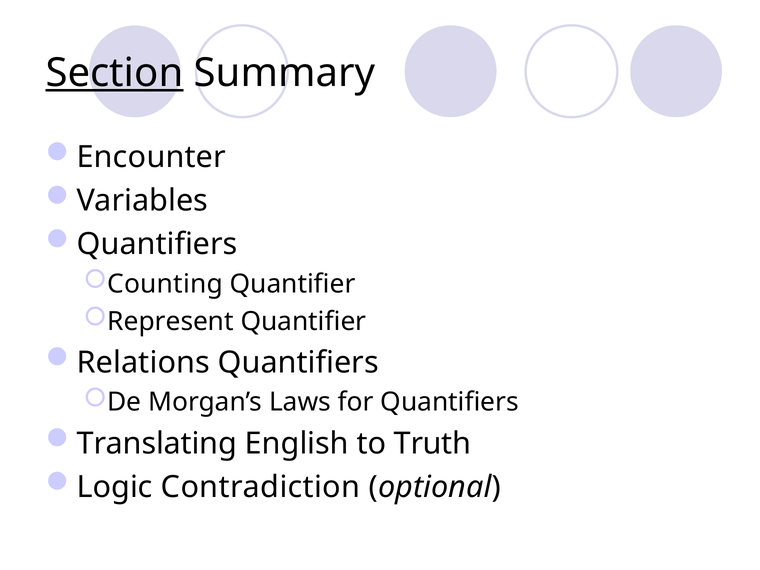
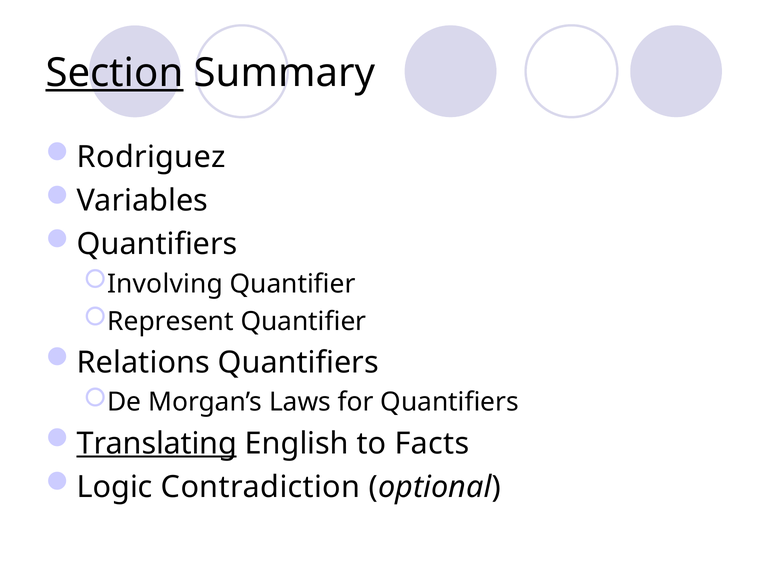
Encounter: Encounter -> Rodriguez (151, 157)
Counting: Counting -> Involving (165, 284)
Translating underline: none -> present (157, 443)
Truth: Truth -> Facts (432, 443)
